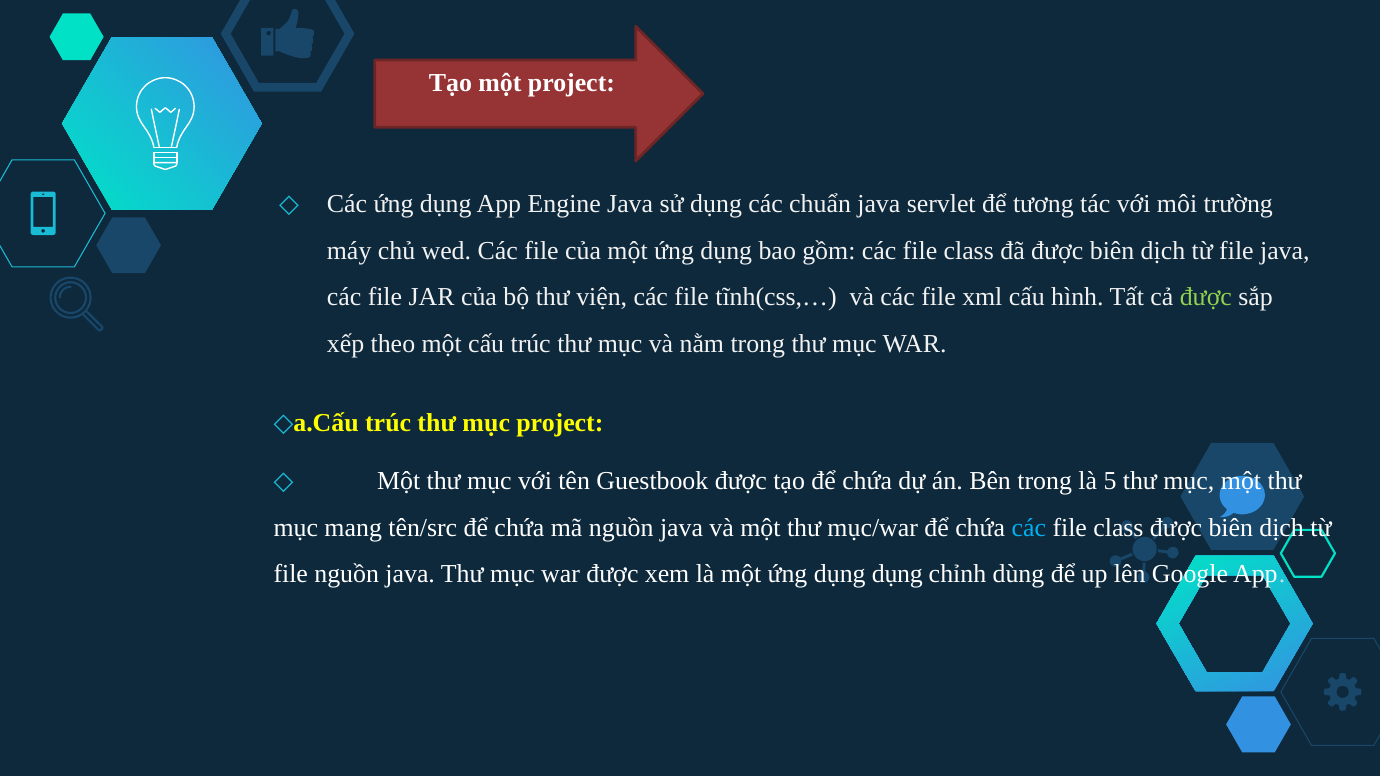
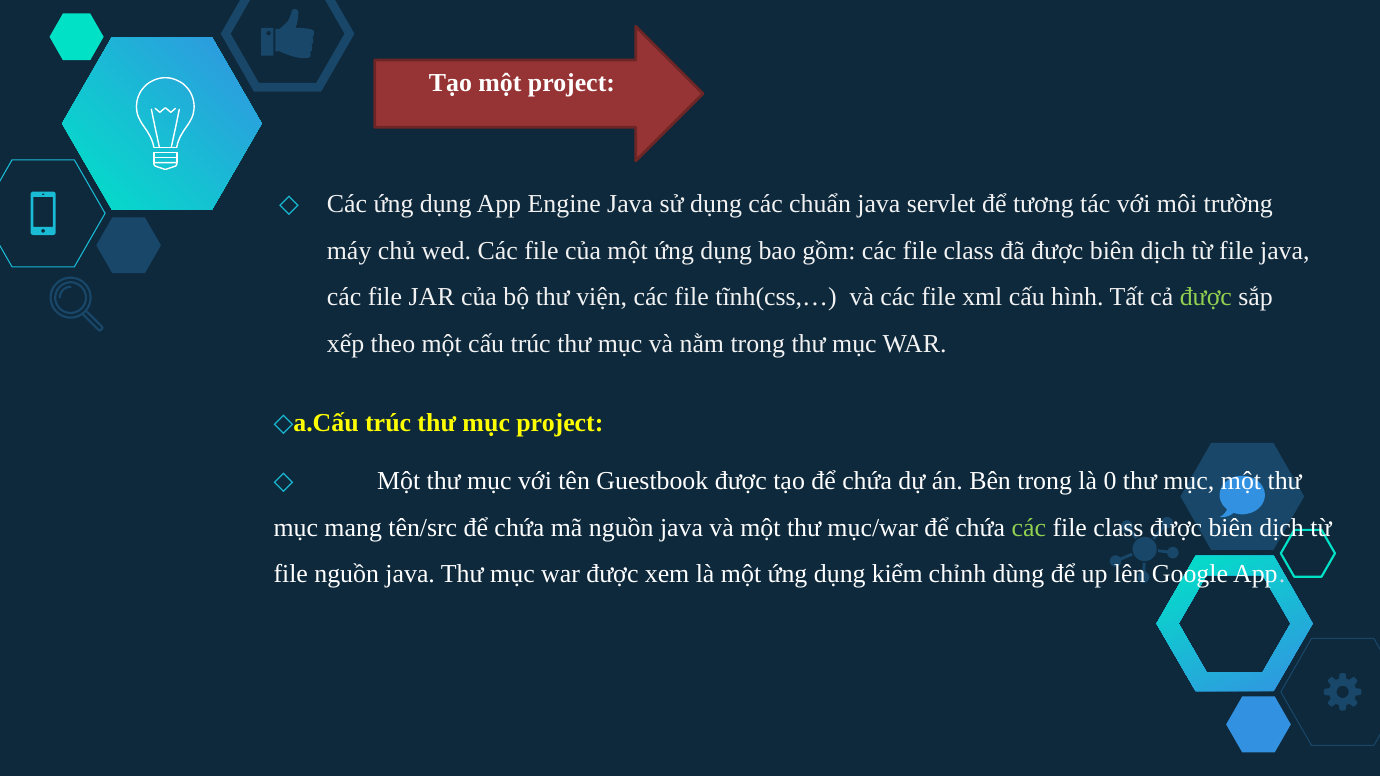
5: 5 -> 0 (1110, 481)
các colour: light blue -> light green (1029, 528)
dụng dụng: dụng -> kiểm (897, 574)
